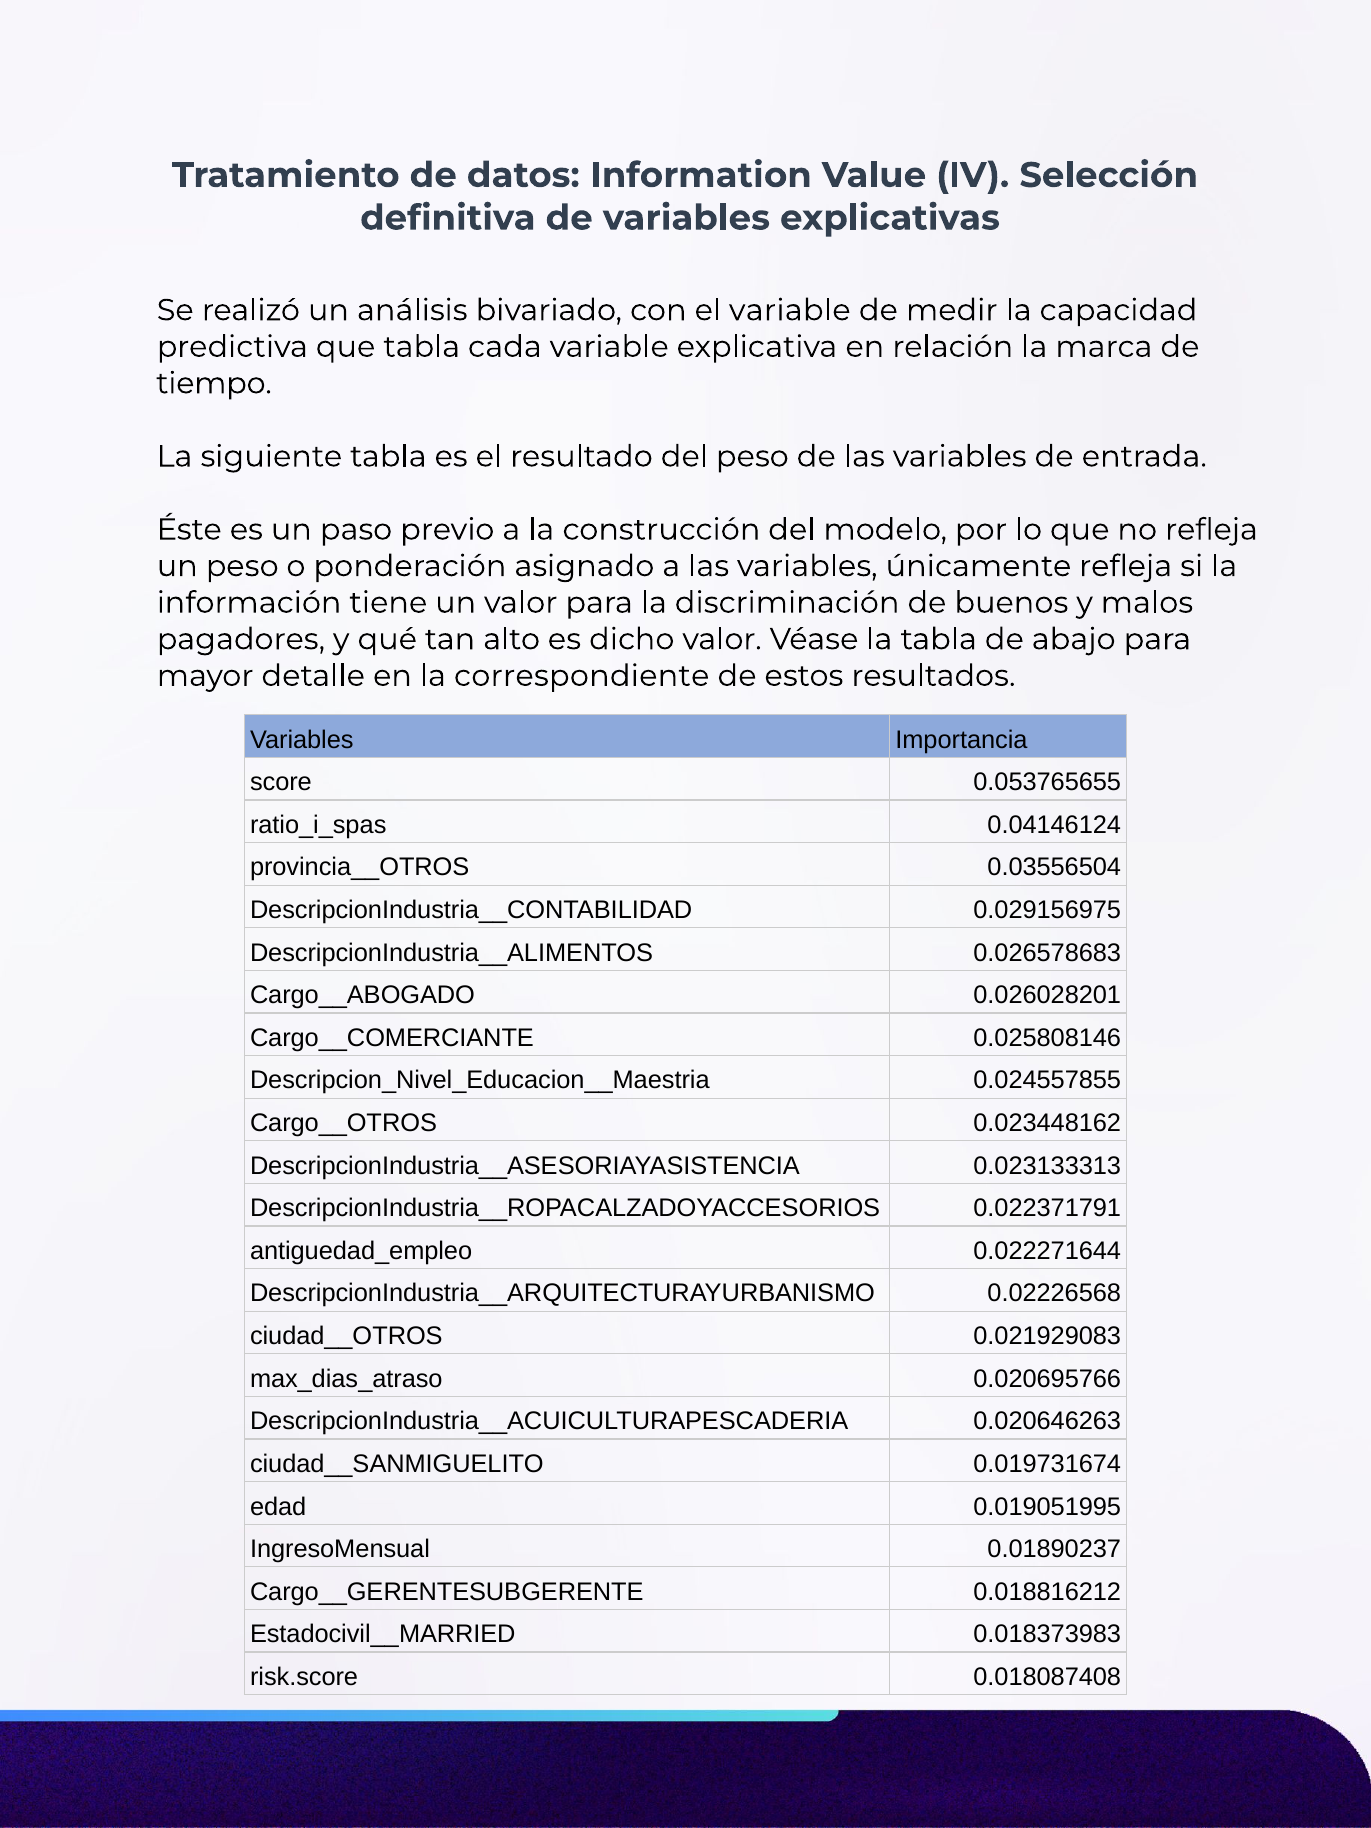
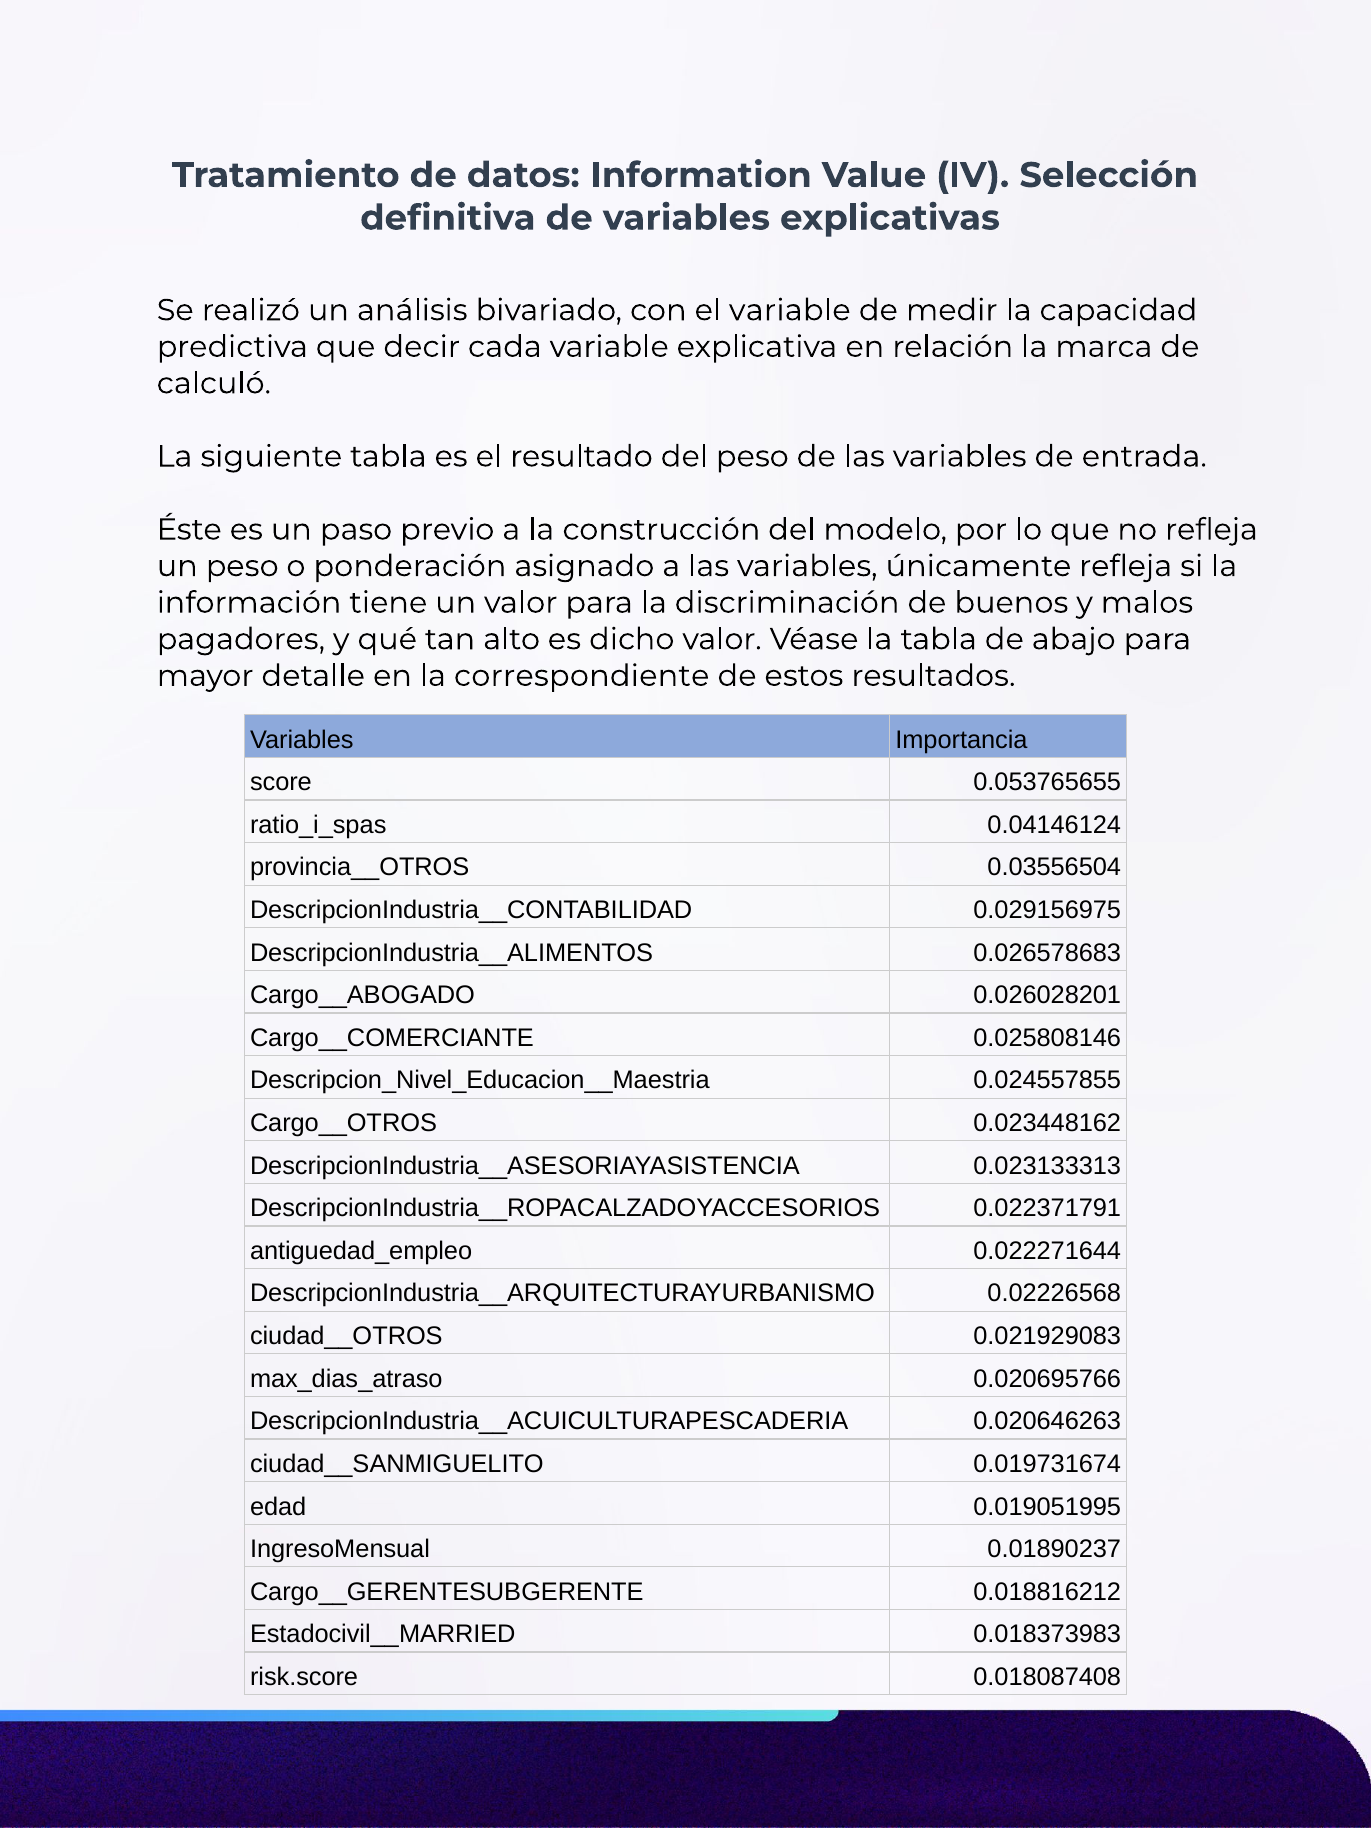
que tabla: tabla -> decir (422, 347)
tiempo: tiempo -> calculó (214, 383)
